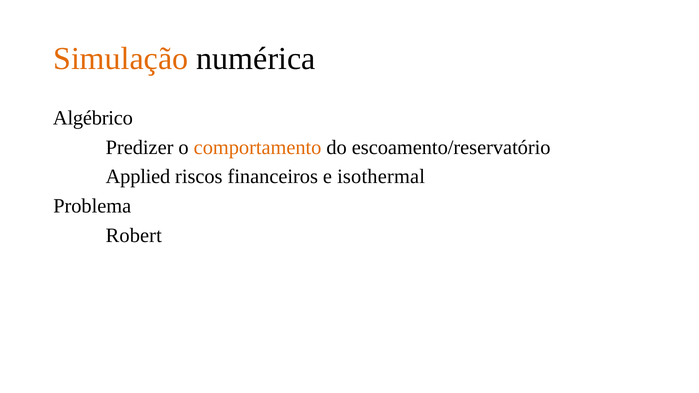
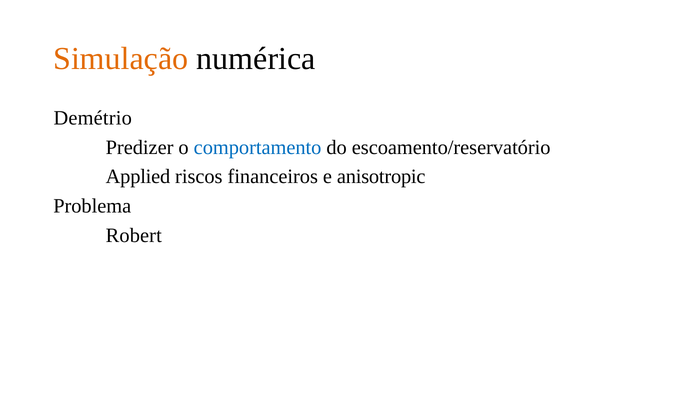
Algébrico: Algébrico -> Demétrio (93, 118)
comportamento colour: orange -> blue (258, 147)
isothermal: isothermal -> anisotropic (381, 177)
